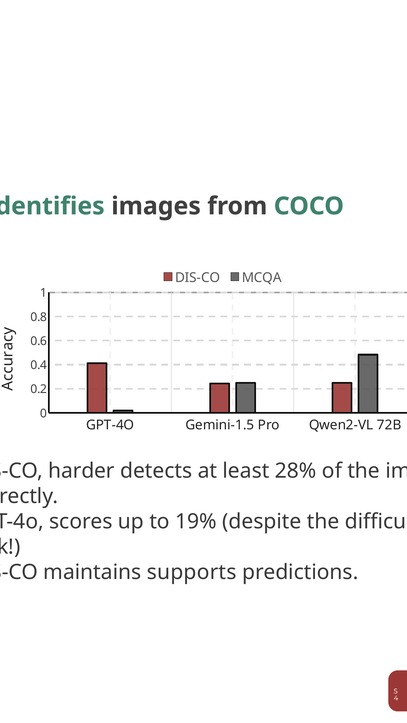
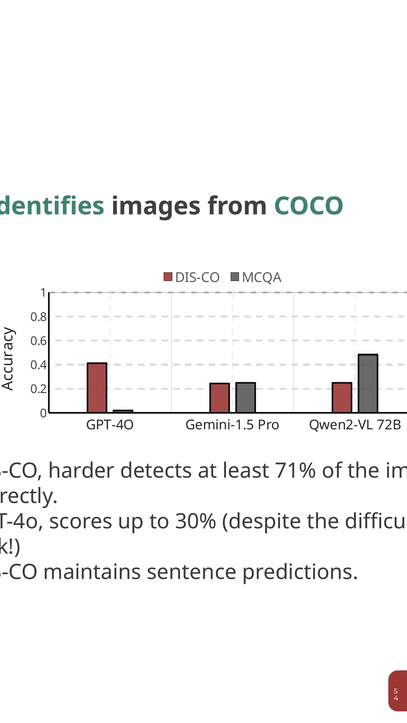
28%: 28% -> 71% (296, 471)
19%: 19% -> 30% (196, 522)
supports: supports -> sentence (192, 573)
